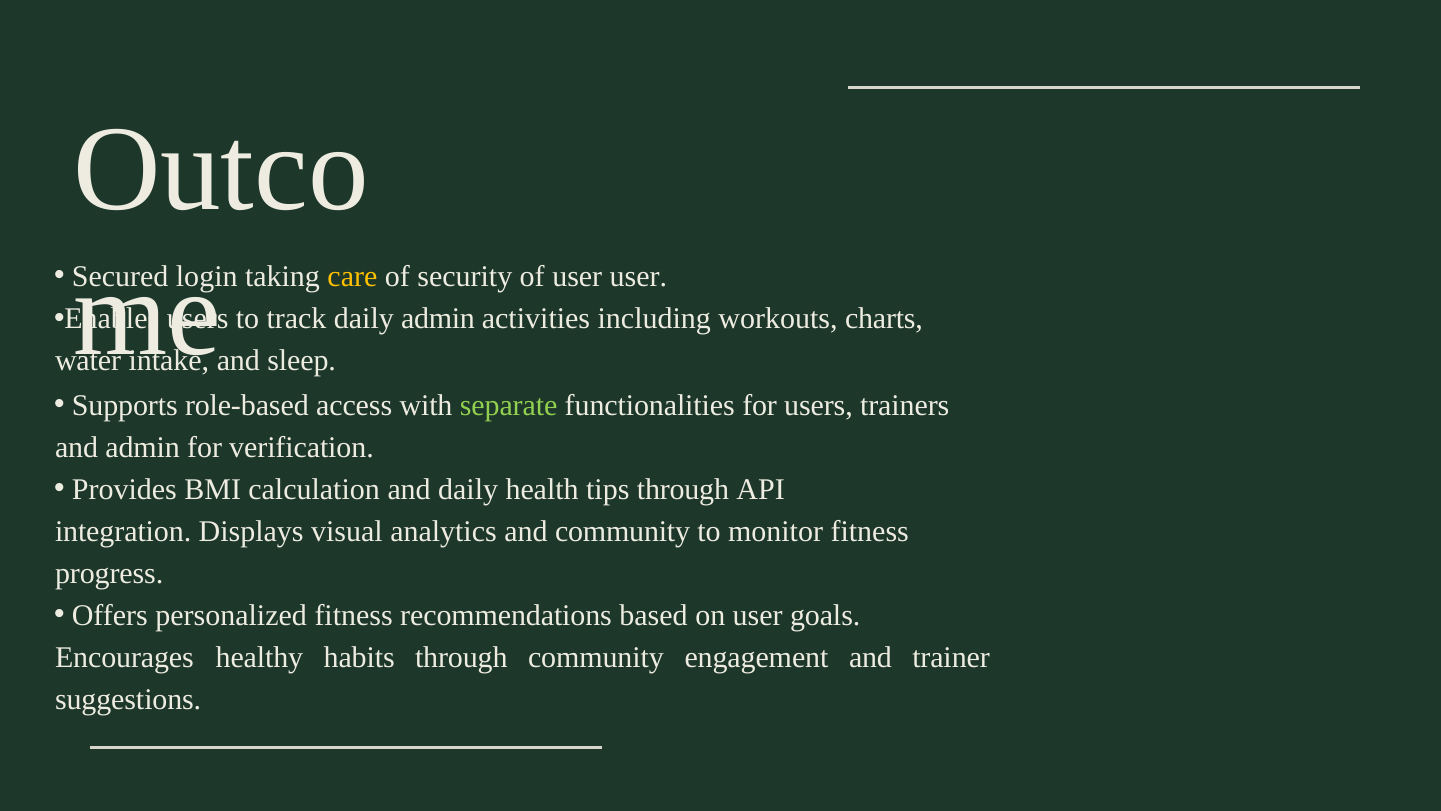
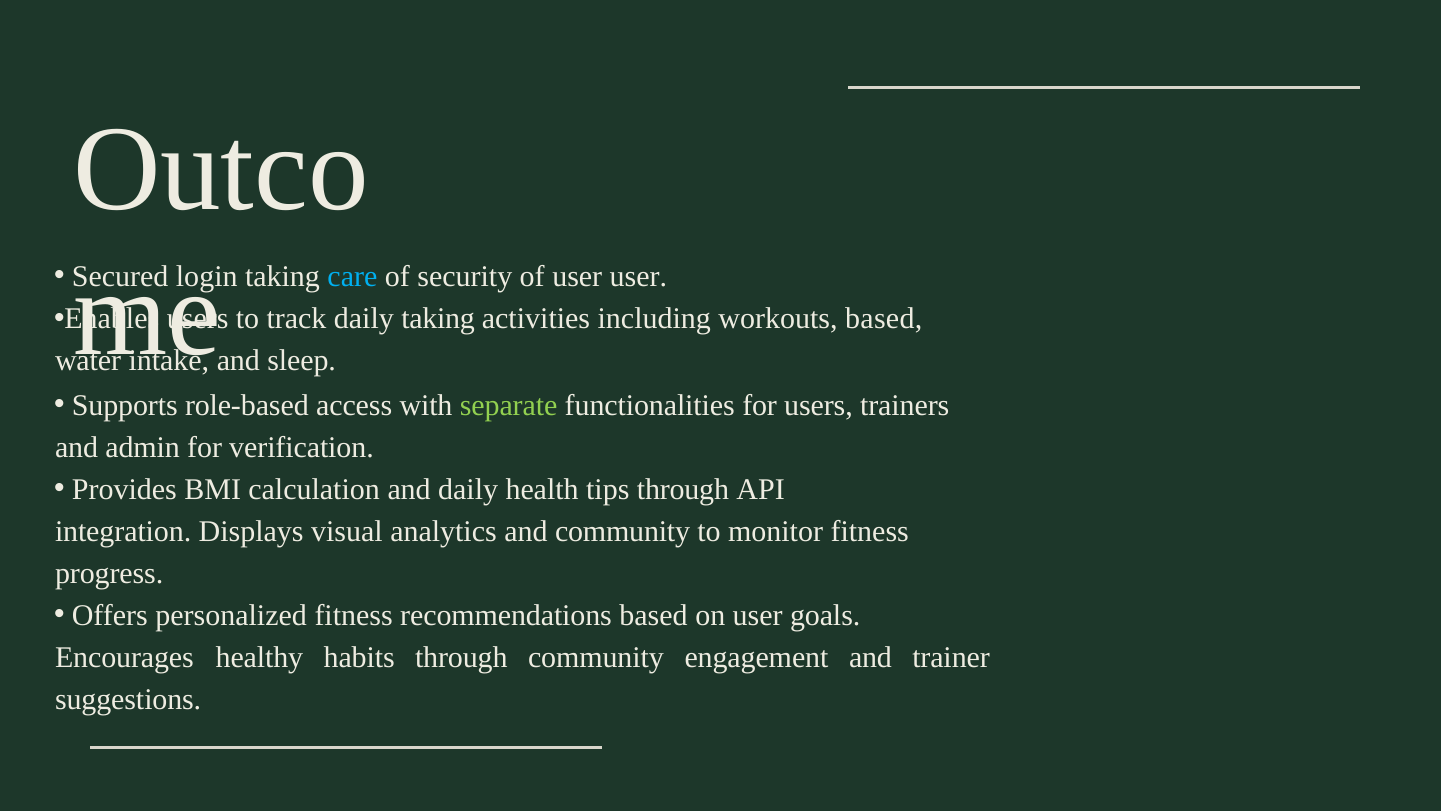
care colour: yellow -> light blue (352, 276)
daily admin: admin -> taking (438, 319)
workouts charts: charts -> based (884, 319)
